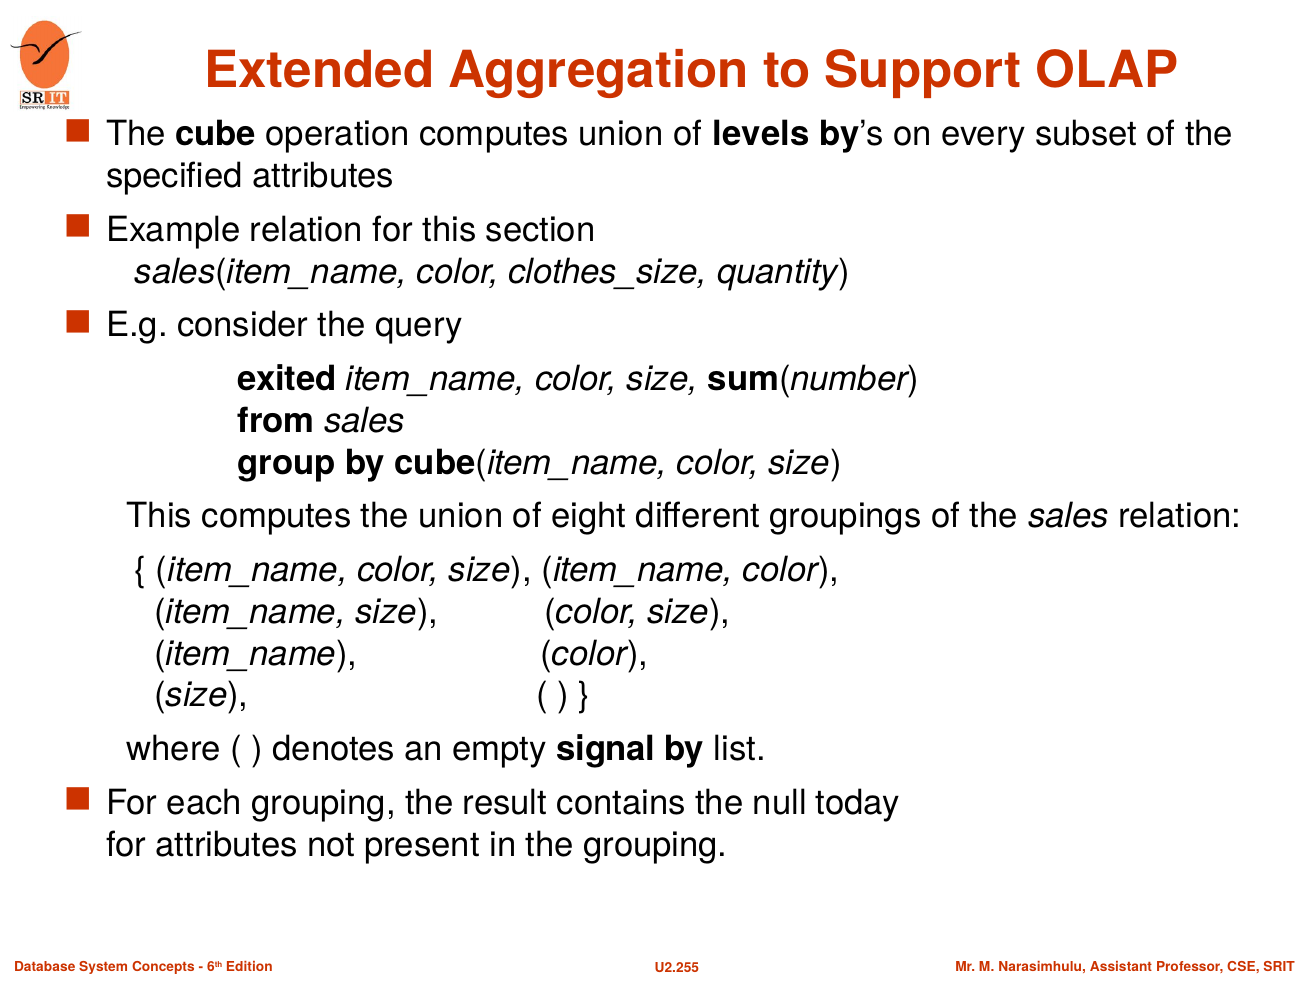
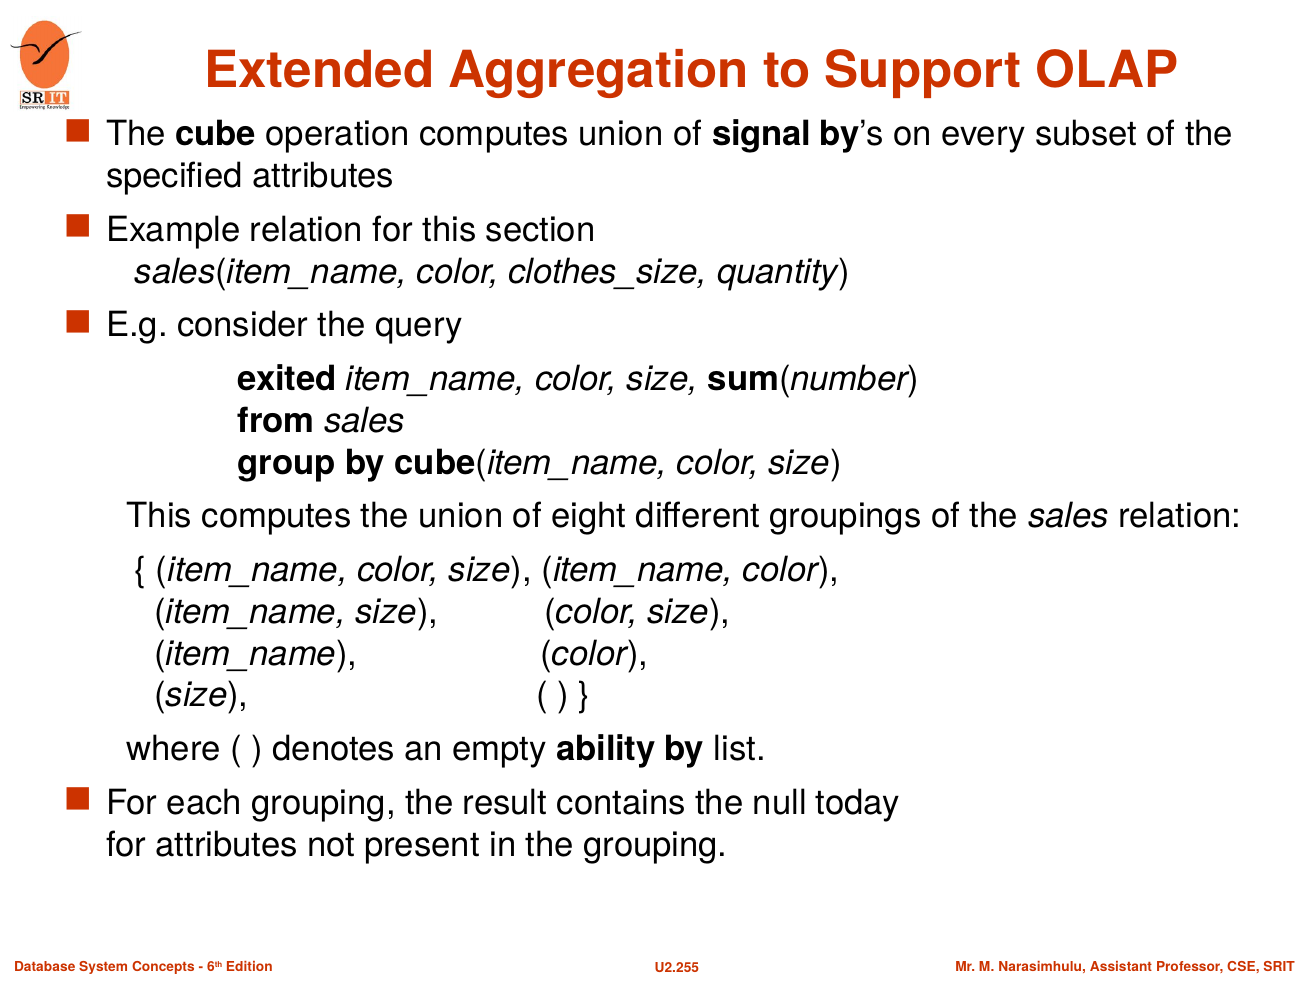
levels: levels -> signal (761, 134)
signal: signal -> ability (606, 749)
